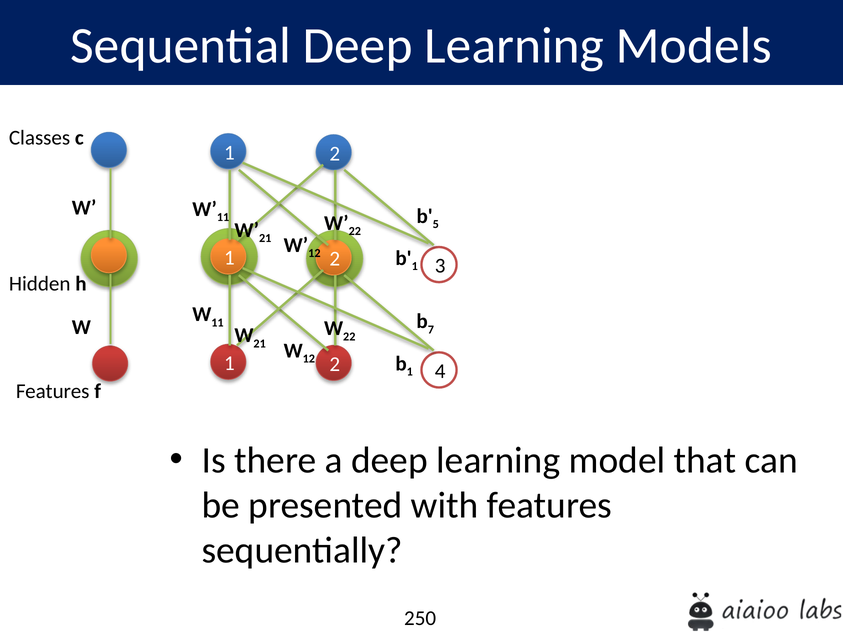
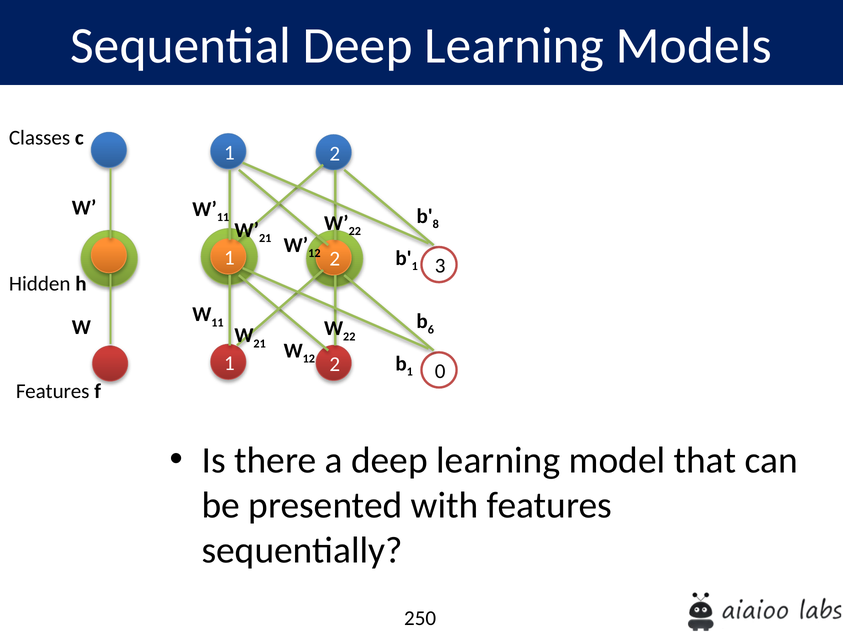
5: 5 -> 8 (436, 224)
7: 7 -> 6 (431, 330)
4: 4 -> 0 (440, 371)
